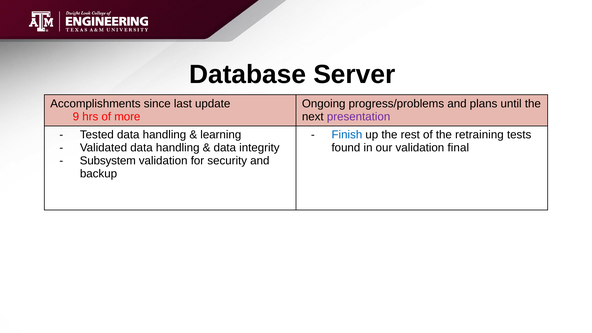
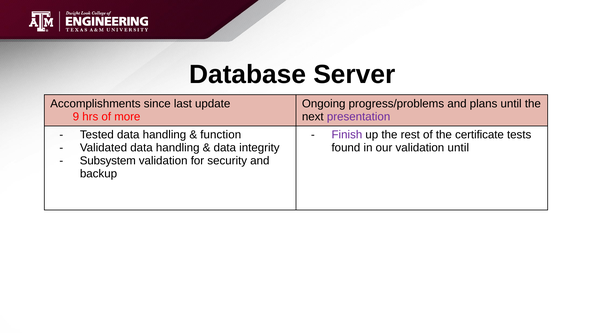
learning: learning -> function (221, 135)
Finish colour: blue -> purple (347, 135)
retraining: retraining -> certificate (479, 135)
validation final: final -> until (458, 148)
